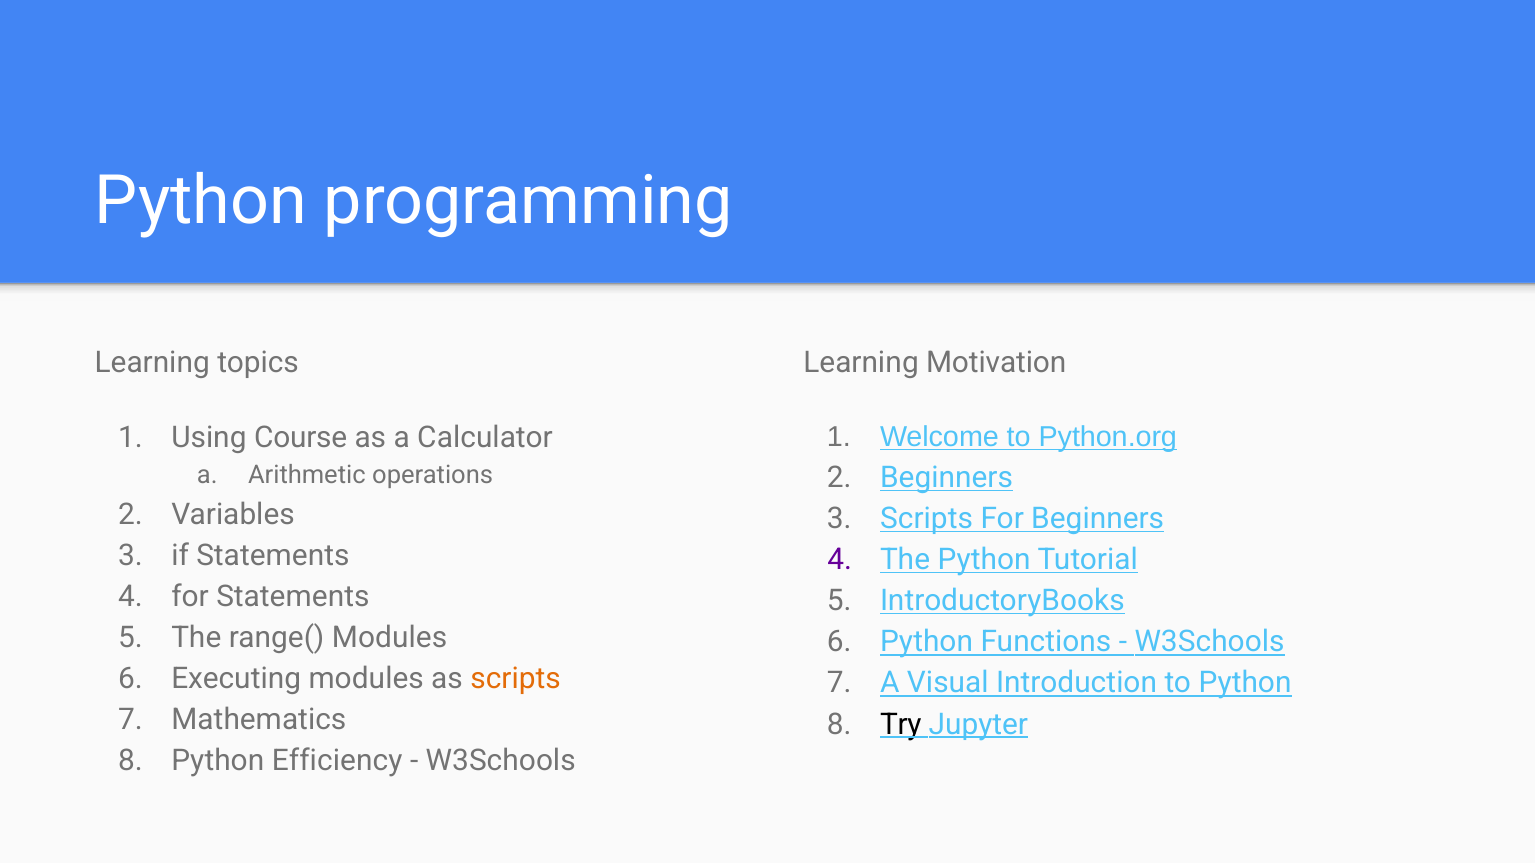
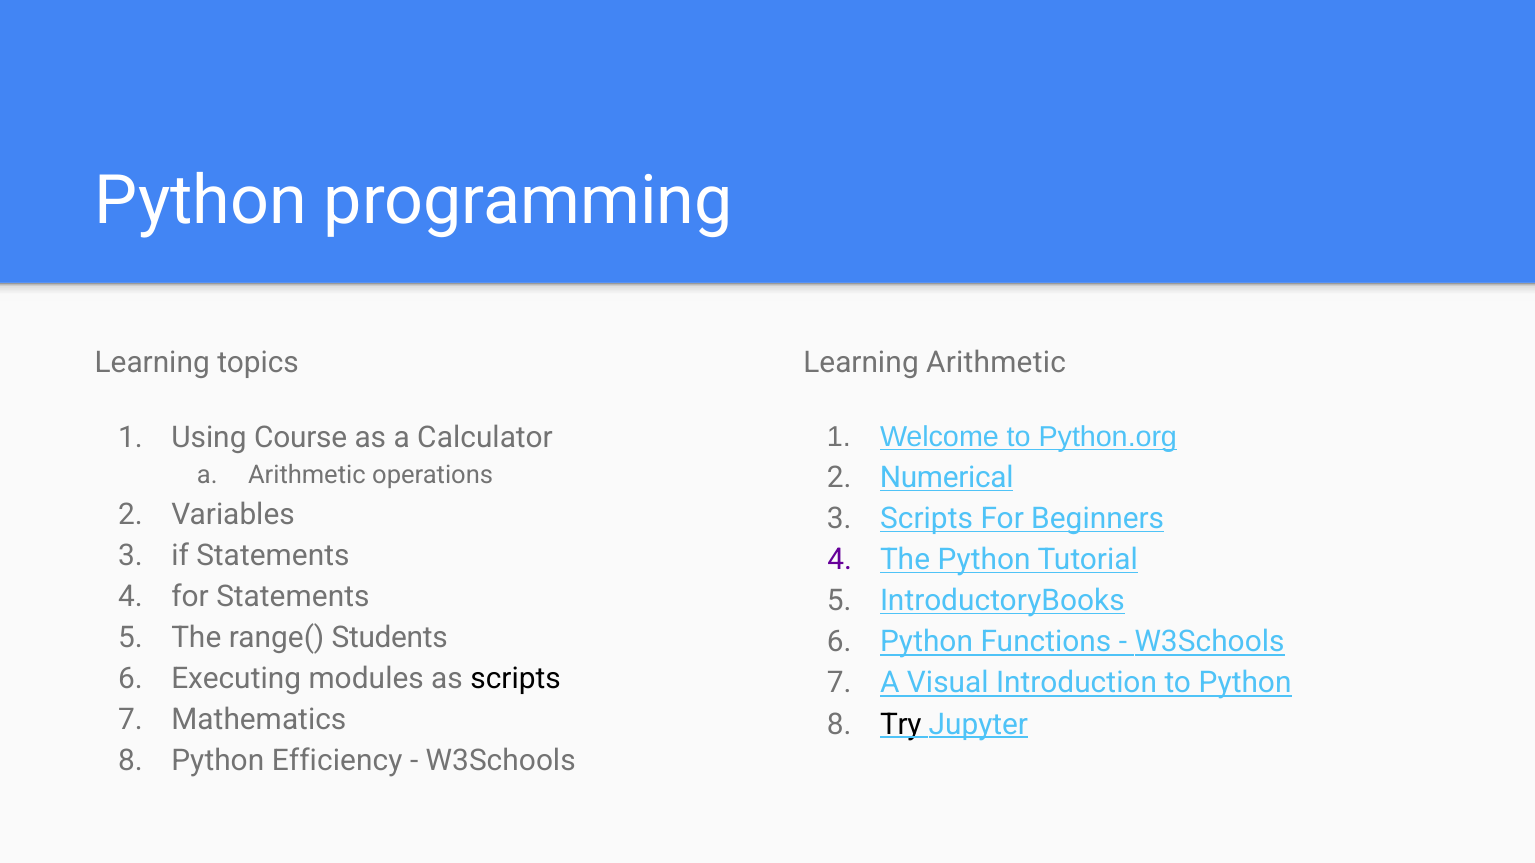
Learning Motivation: Motivation -> Arithmetic (996, 363)
Beginners: Beginners -> Numerical (947, 478)
range( Modules: Modules -> Students (390, 638)
scripts colour: orange -> black (516, 679)
